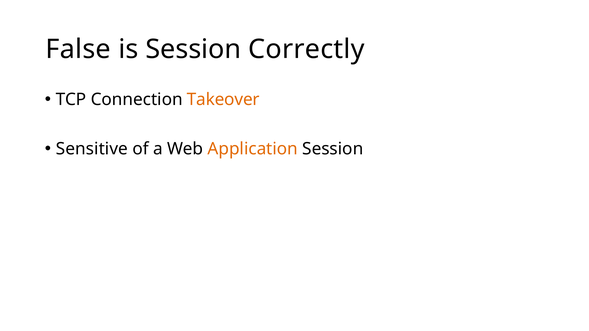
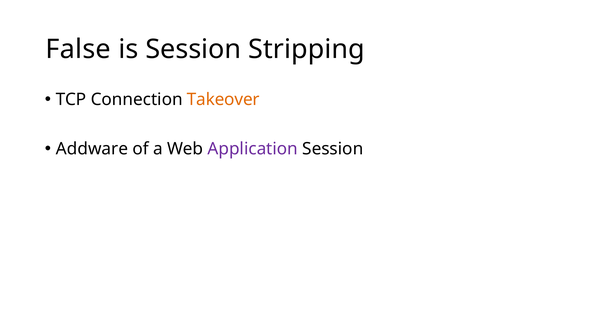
Correctly: Correctly -> Stripping (307, 49)
Sensitive: Sensitive -> Addware (92, 149)
Application colour: orange -> purple (253, 149)
